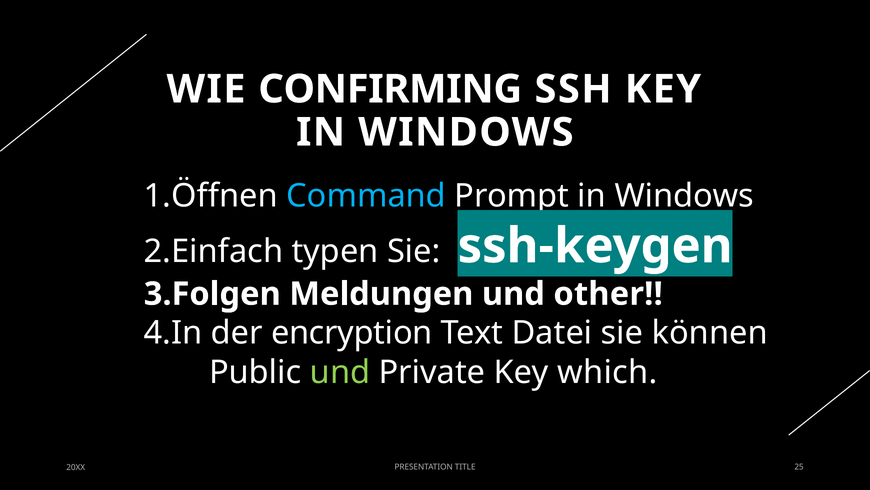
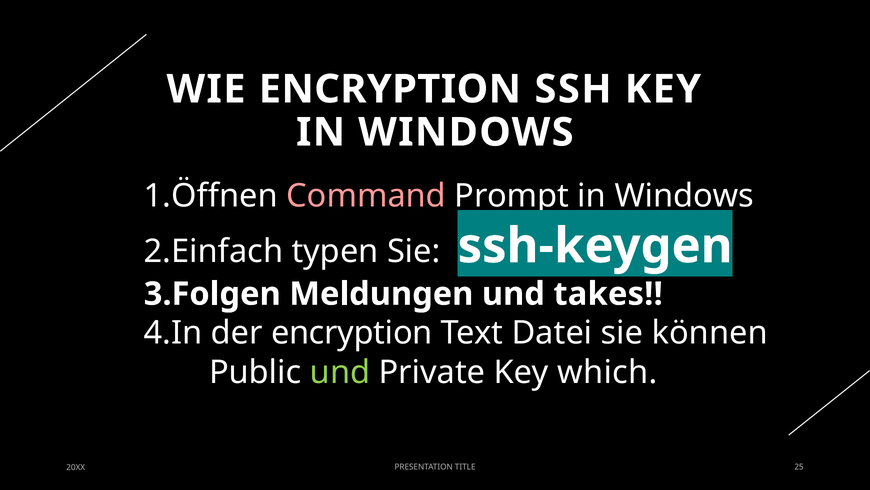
WIE CONFIRMING: CONFIRMING -> ENCRYPTION (390, 89)
Command colour: light blue -> pink (366, 196)
other: other -> takes (608, 294)
